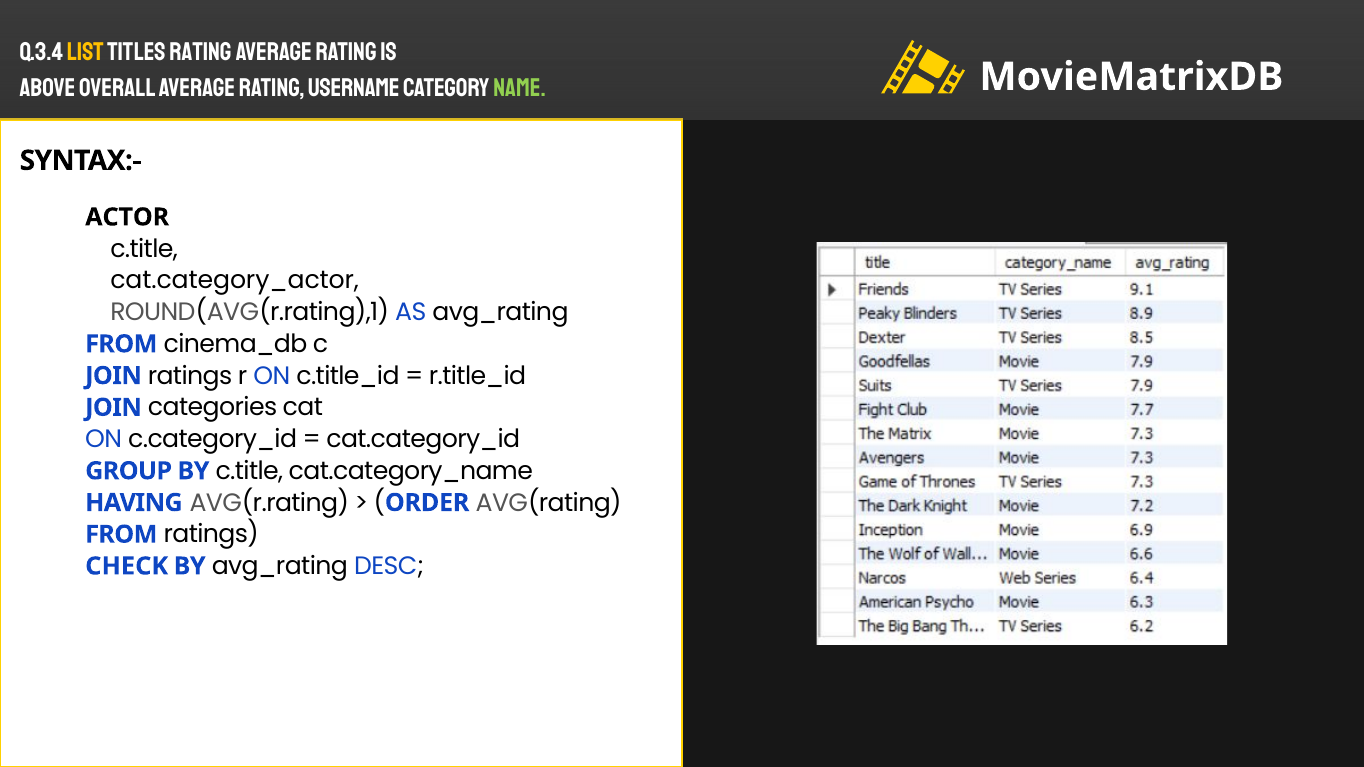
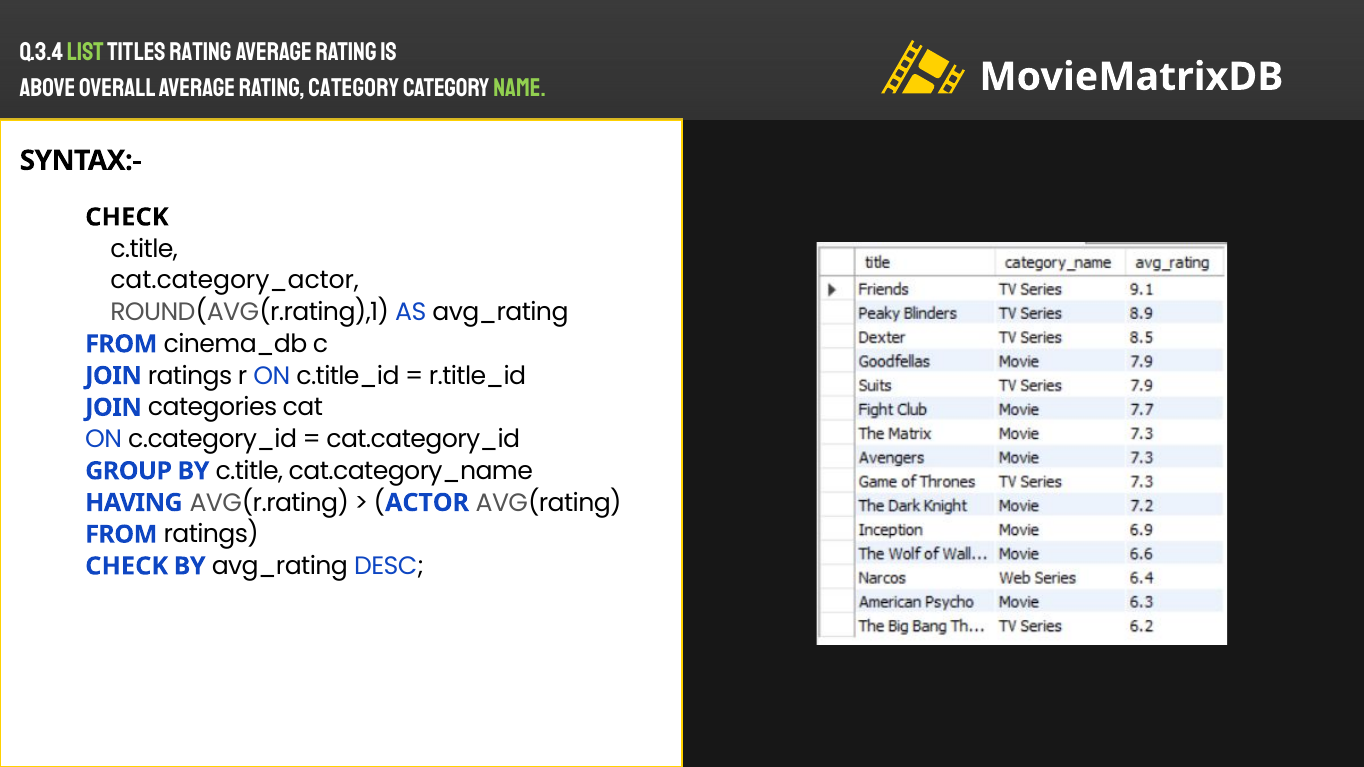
List colour: yellow -> light green (85, 52)
rating username: username -> category (354, 88)
ACTOR: ACTOR -> CHECK (127, 217)
ORDER: ORDER -> ACTOR (427, 503)
